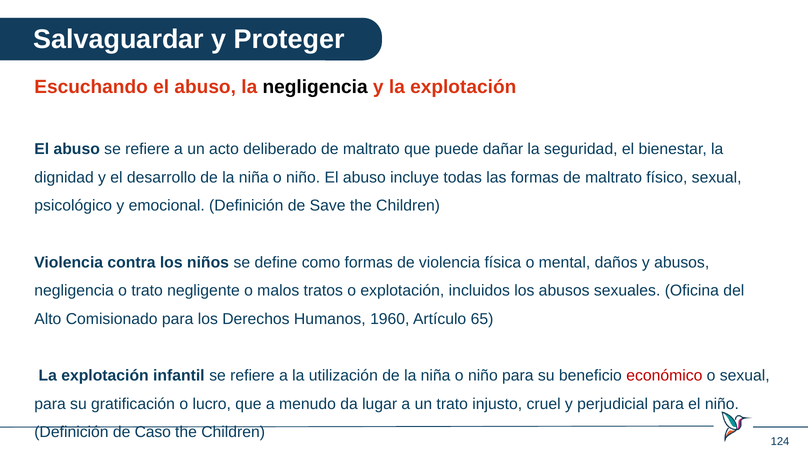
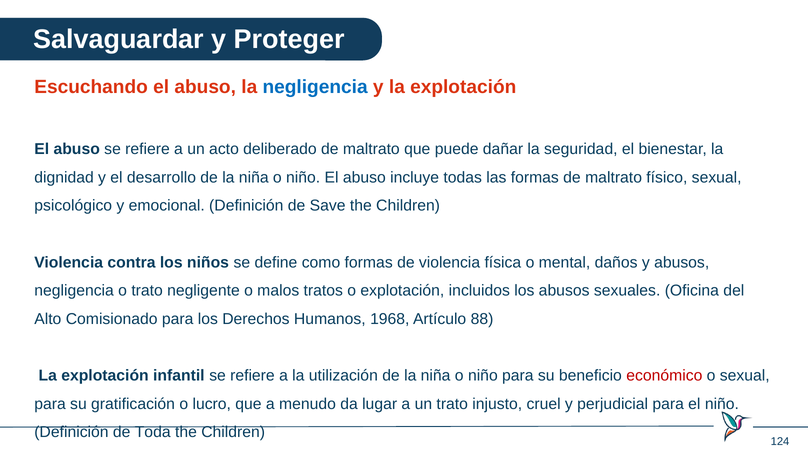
negligencia colour: black -> blue (315, 87)
1960: 1960 -> 1968 (390, 319)
65: 65 -> 88 (482, 319)
Caso: Caso -> Toda (153, 432)
